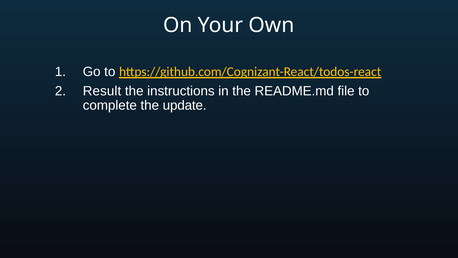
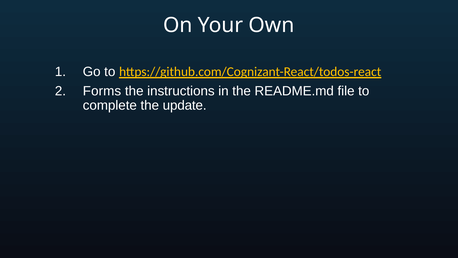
Result: Result -> Forms (102, 91)
